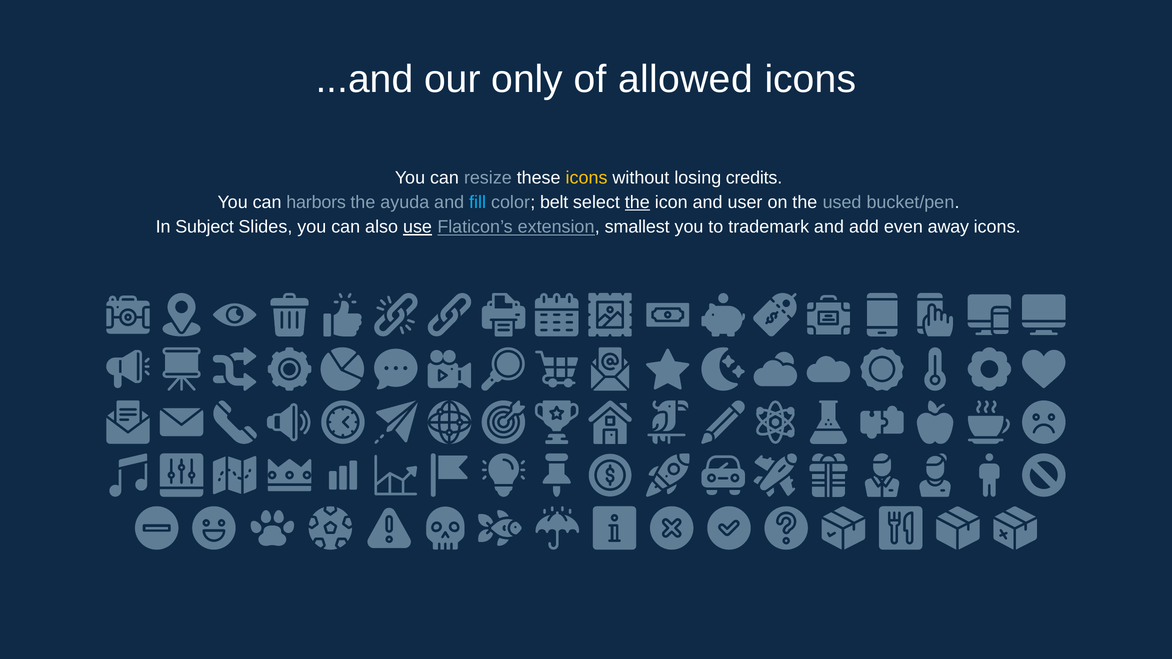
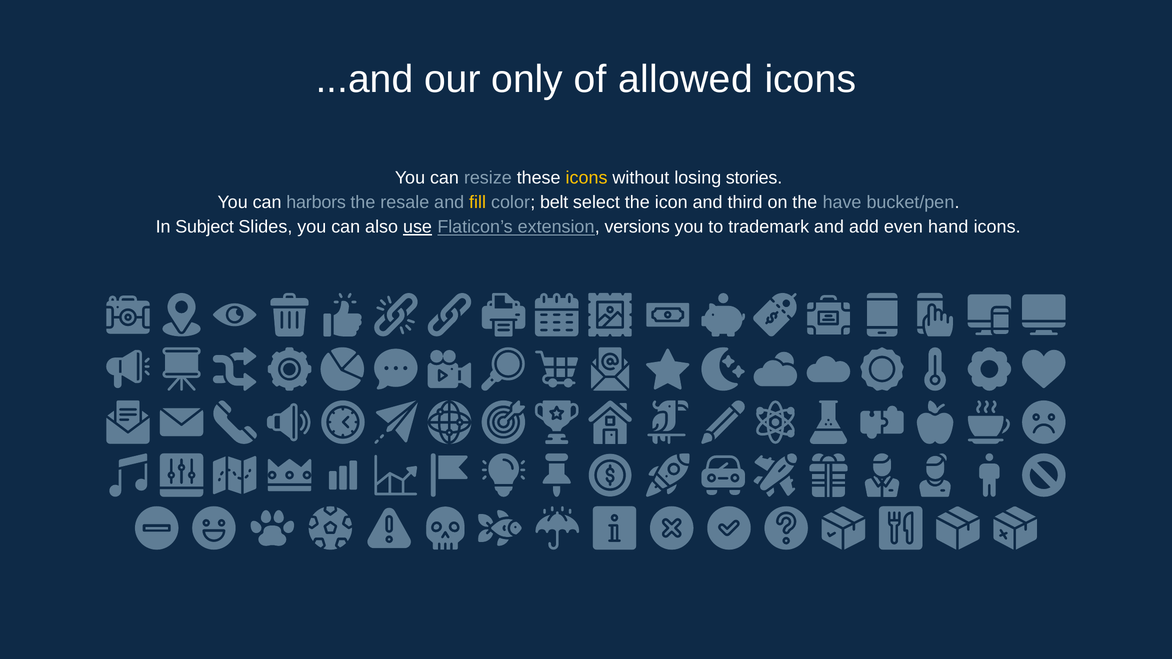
credits: credits -> stories (754, 178)
ayuda: ayuda -> resale (405, 202)
fill colour: light blue -> yellow (478, 202)
the underline: present -> none (637, 202)
user: user -> third (745, 202)
used: used -> have (842, 202)
smallest: smallest -> versions (637, 227)
away: away -> hand (948, 227)
